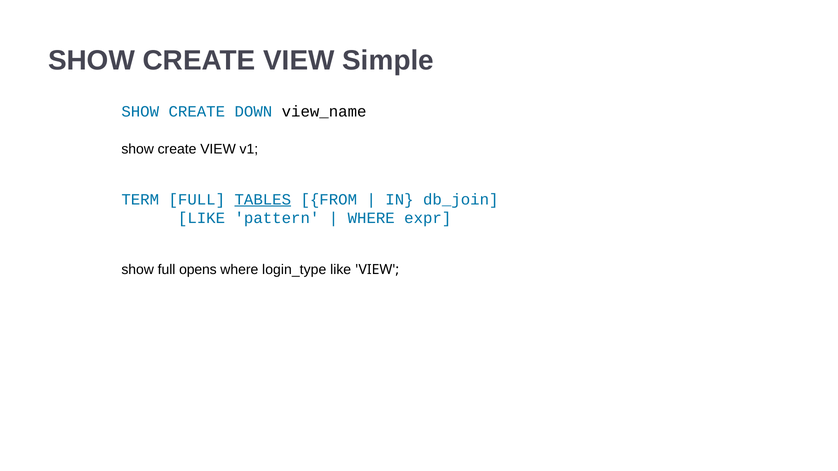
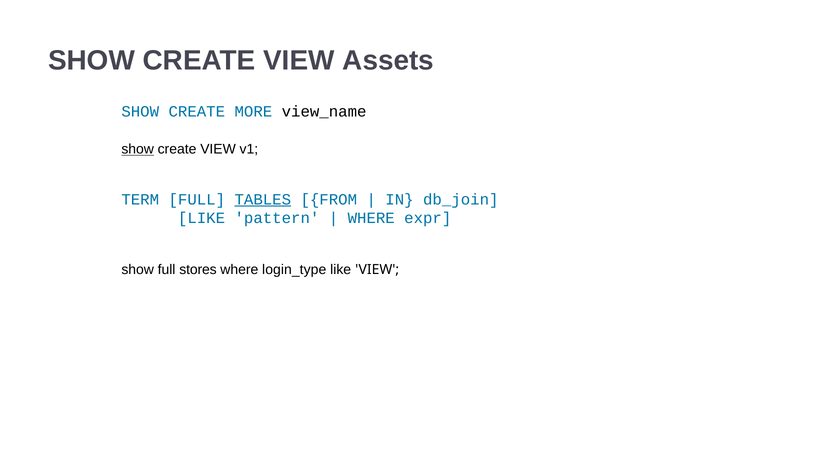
Simple: Simple -> Assets (388, 61)
DOWN: DOWN -> MORE (253, 112)
show underline: none -> present (138, 149)
opens: opens -> stores (198, 270)
